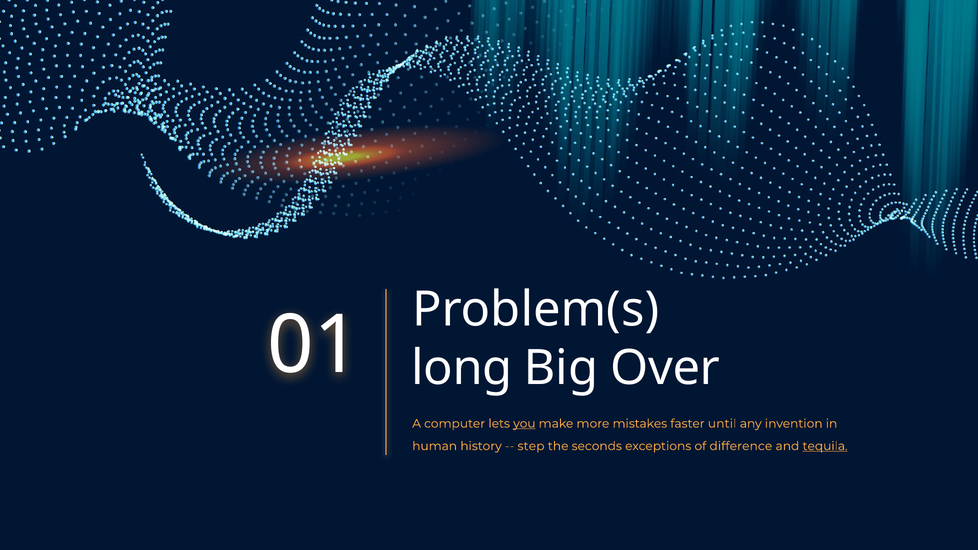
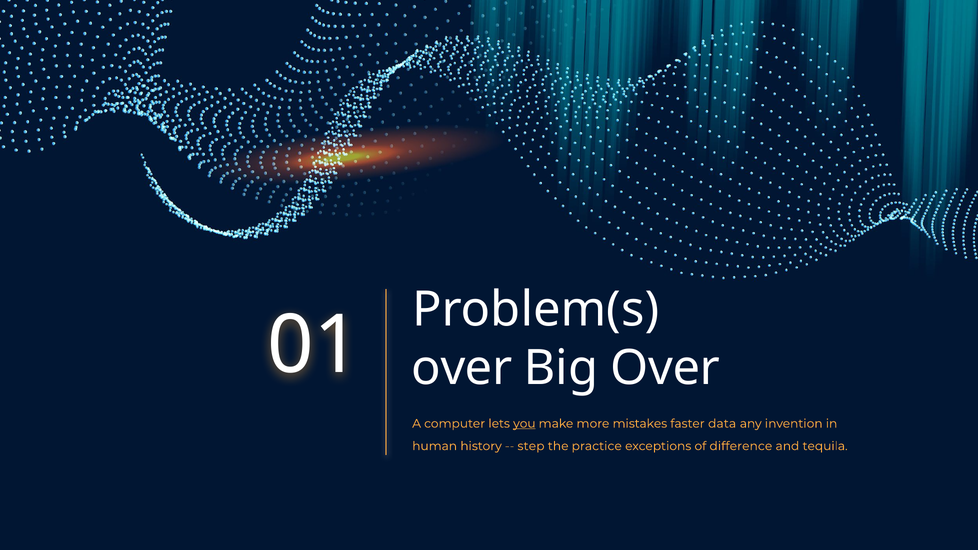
long: long -> over (462, 368)
until: until -> data (722, 424)
seconds: seconds -> practice (597, 446)
tequila underline: present -> none (825, 446)
